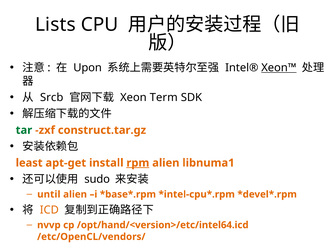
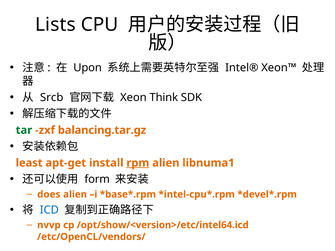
Xeon™ underline: present -> none (279, 68)
Term: Term -> Think (164, 98)
construct.tar.gz: construct.tar.gz -> balancing.tar.gz (102, 130)
sudo: sudo -> form (97, 179)
until: until -> does (49, 195)
ICD colour: orange -> blue (49, 210)
/opt/hand/<version>/etc/intel64.icd: /opt/hand/<version>/etc/intel64.icd -> /opt/show/<version>/etc/intel64.icd (163, 225)
